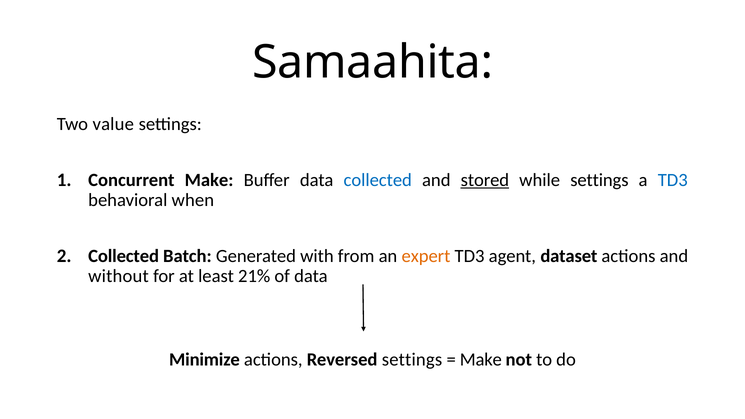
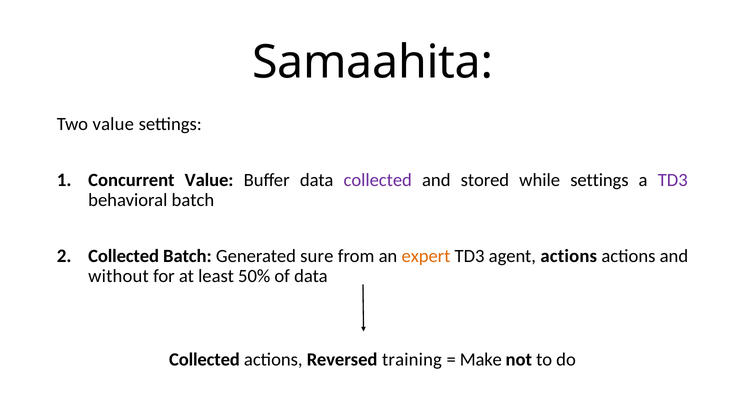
Concurrent Make: Make -> Value (209, 180)
collected colour: blue -> purple (378, 180)
stored underline: present -> none (485, 180)
TD3 colour: blue -> purple (673, 180)
behavioral when: when -> batch (193, 200)
with: with -> sure (317, 256)
agent dataset: dataset -> actions (569, 256)
21%: 21% -> 50% (254, 276)
Minimize: Minimize -> Collected (204, 360)
Reversed settings: settings -> training (412, 360)
